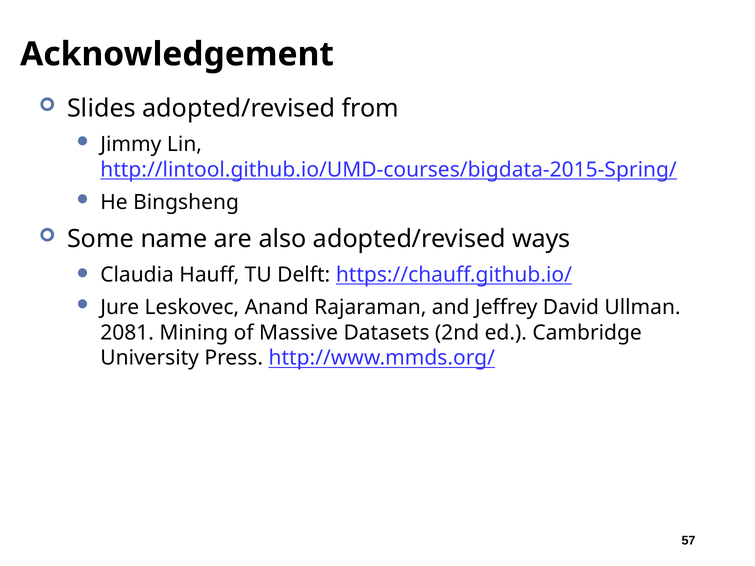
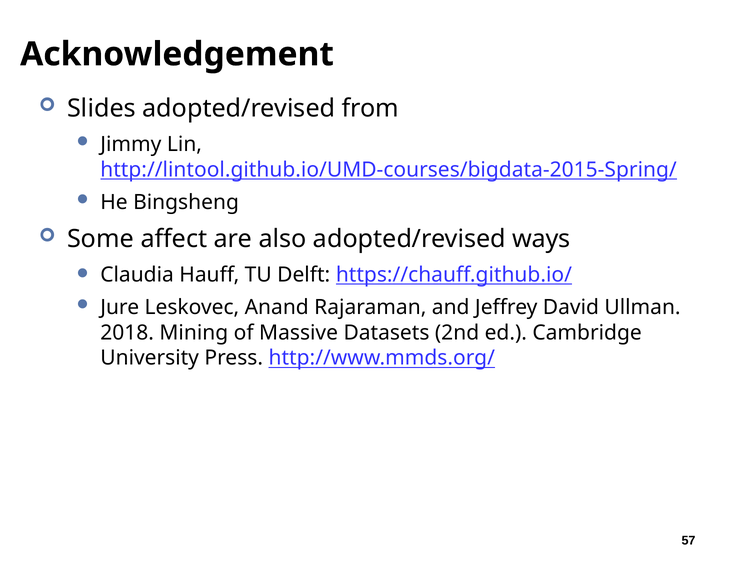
name: name -> affect (174, 239)
2081: 2081 -> 2018 (127, 333)
